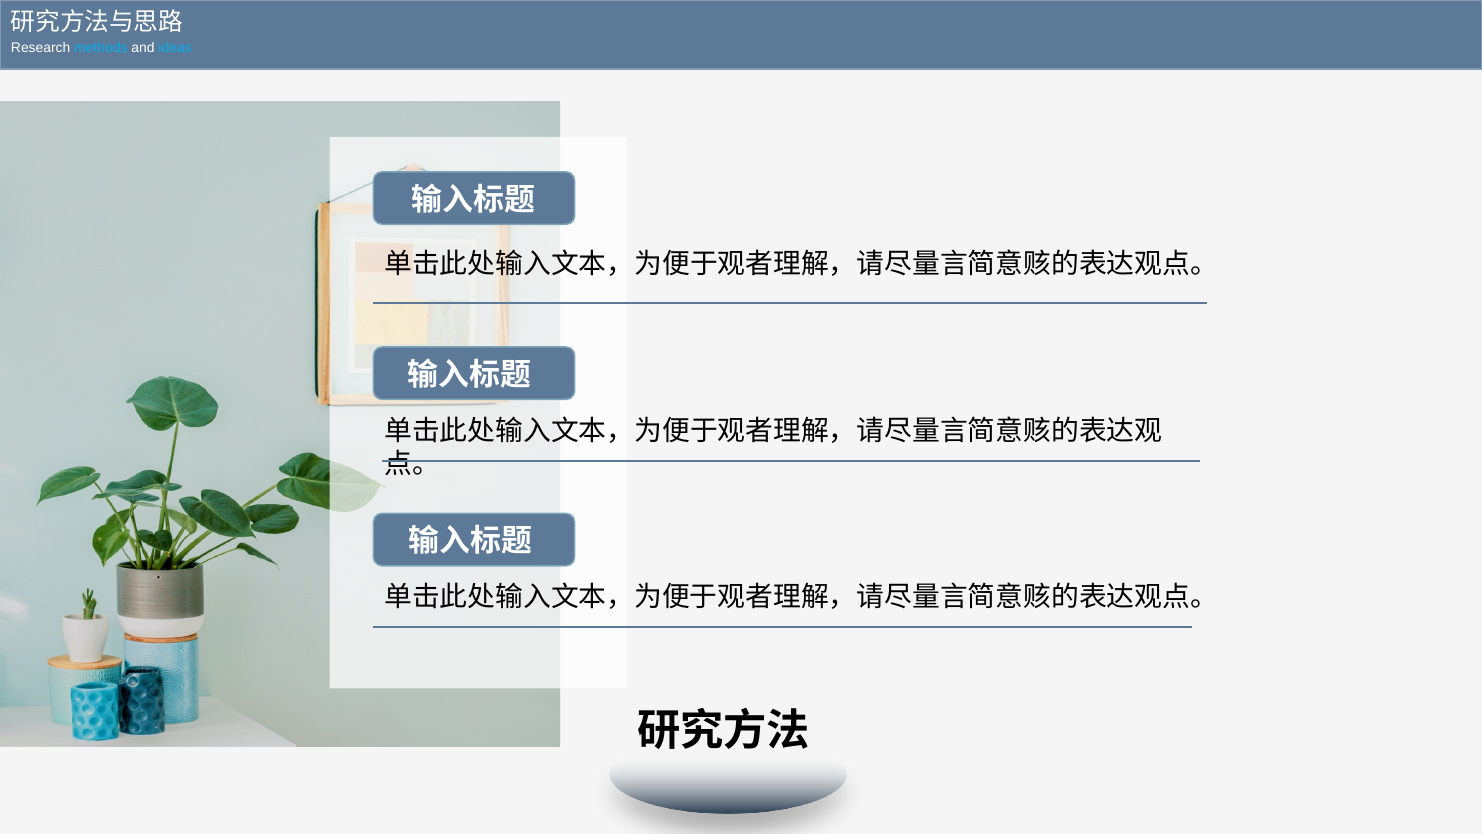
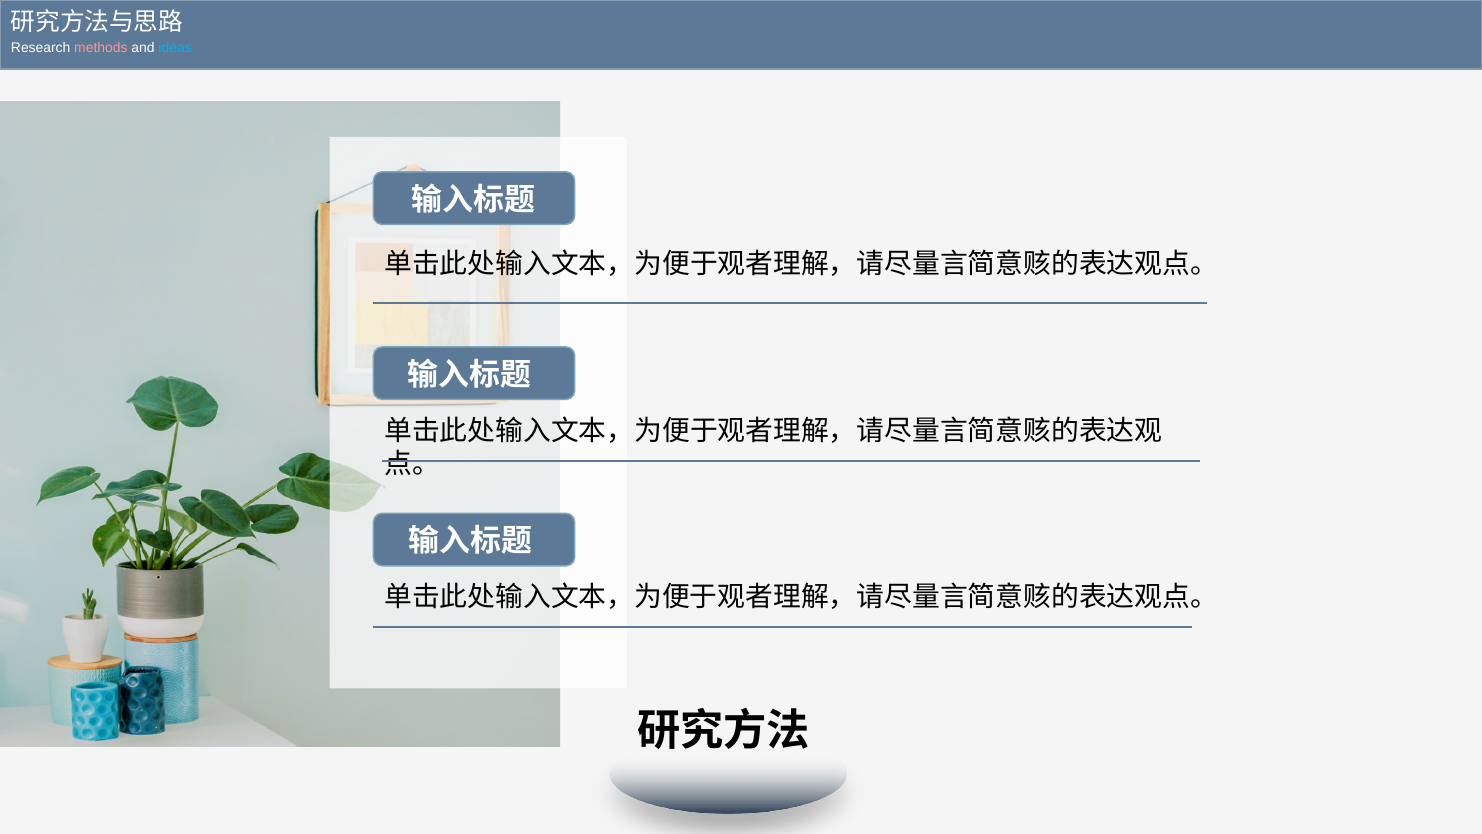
methods colour: light blue -> pink (101, 48)
